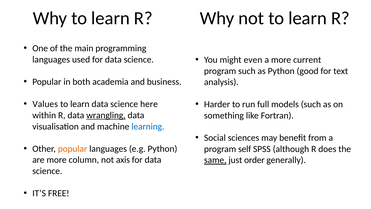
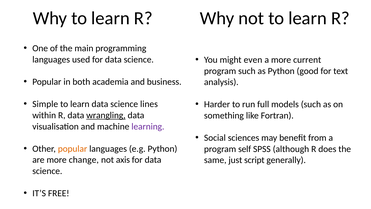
Values: Values -> Simple (45, 104)
here: here -> lines (149, 104)
learning colour: blue -> purple (148, 126)
column: column -> change (84, 160)
same underline: present -> none (215, 160)
order: order -> script (254, 160)
